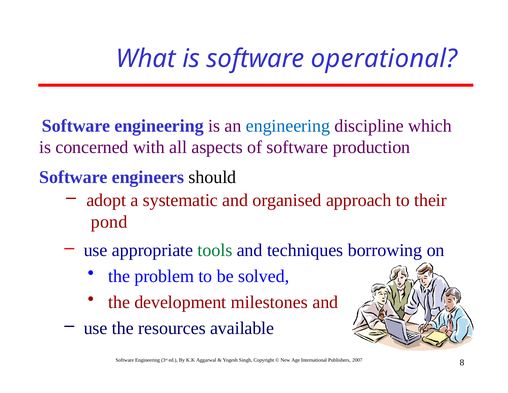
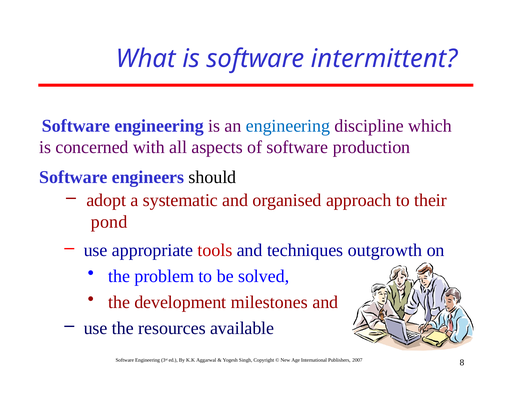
operational: operational -> intermittent (384, 58)
tools colour: green -> red (215, 250)
borrowing: borrowing -> outgrowth (385, 250)
